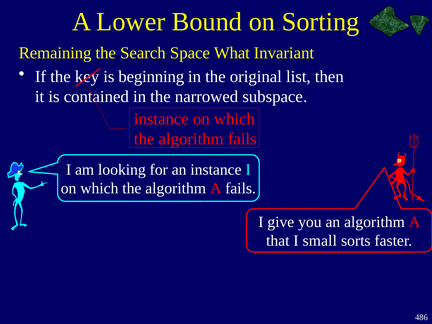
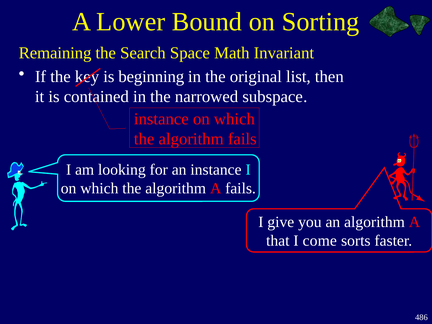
What: What -> Math (232, 53)
small: small -> come (320, 241)
